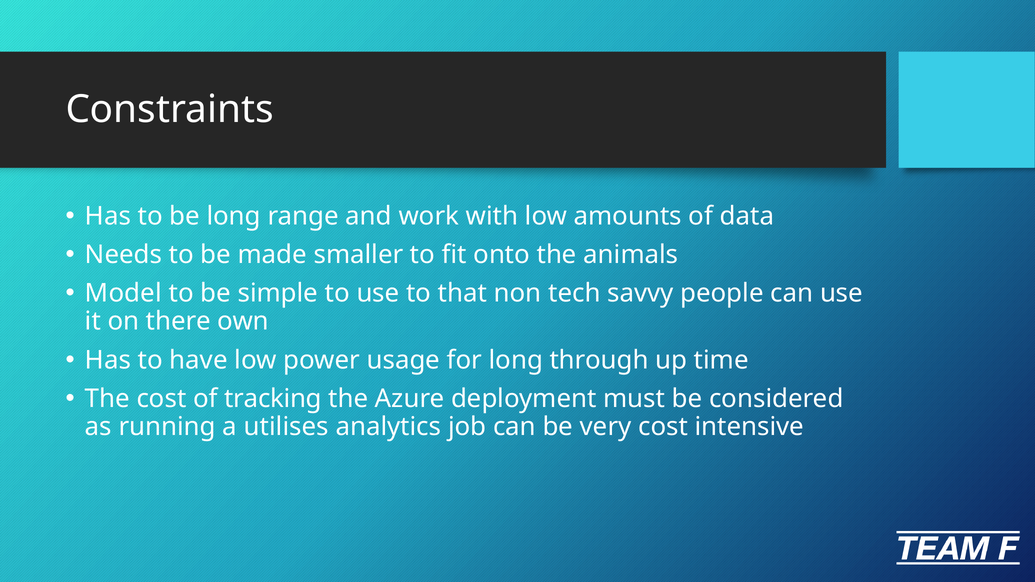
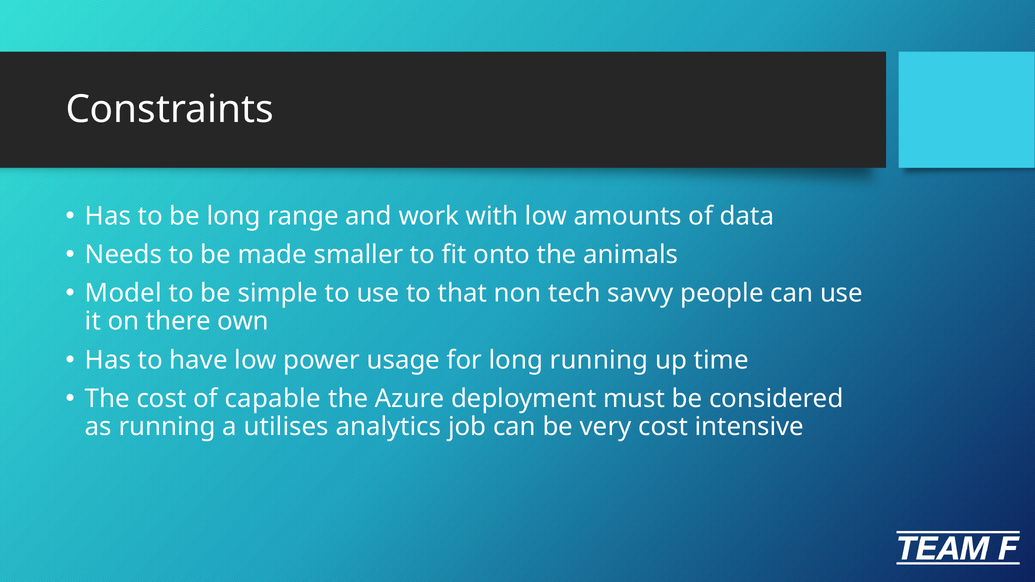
long through: through -> running (599, 360)
tracking: tracking -> capable (273, 399)
